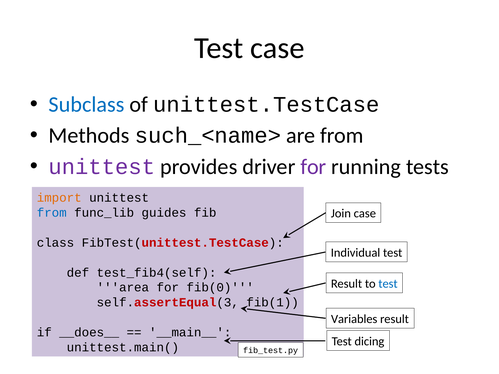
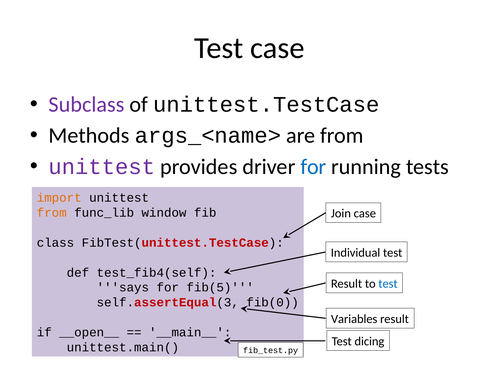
Subclass colour: blue -> purple (87, 105)
such_<name>: such_<name> -> args_<name> (208, 136)
for colour: purple -> blue (313, 167)
from colour: blue -> orange (52, 213)
guides: guides -> window (164, 213)
area: area -> says (123, 288)
fib(0: fib(0 -> fib(5 (220, 288)
fib(1: fib(1 -> fib(0 (273, 303)
__does__: __does__ -> __open__ (89, 333)
